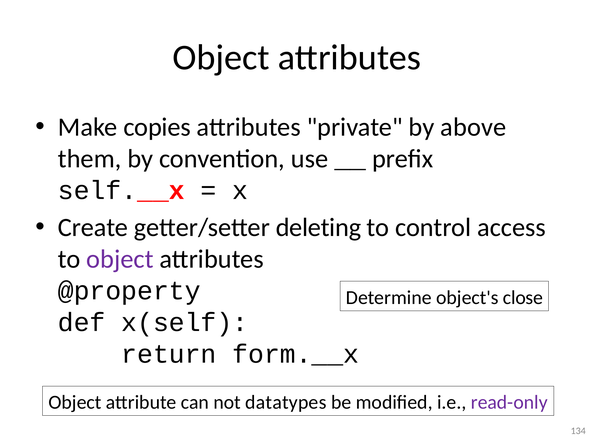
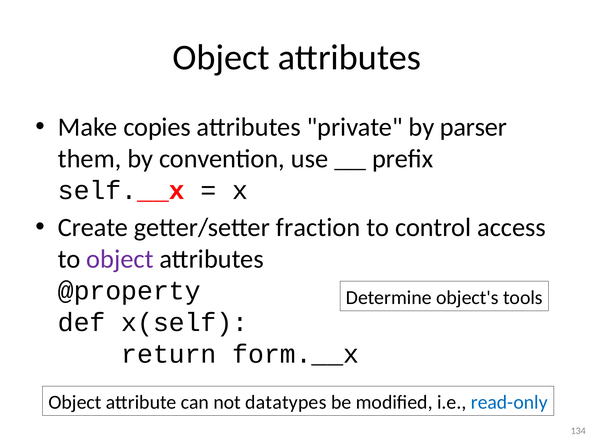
above: above -> parser (474, 127)
deleting: deleting -> fraction (318, 228)
close: close -> tools (523, 298)
read-only colour: purple -> blue (509, 403)
